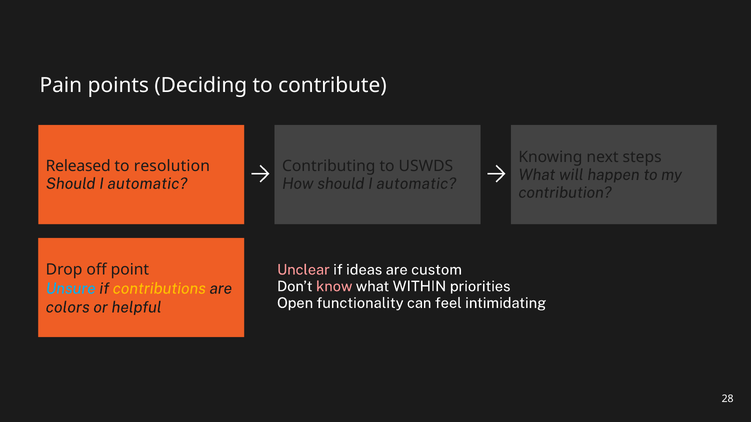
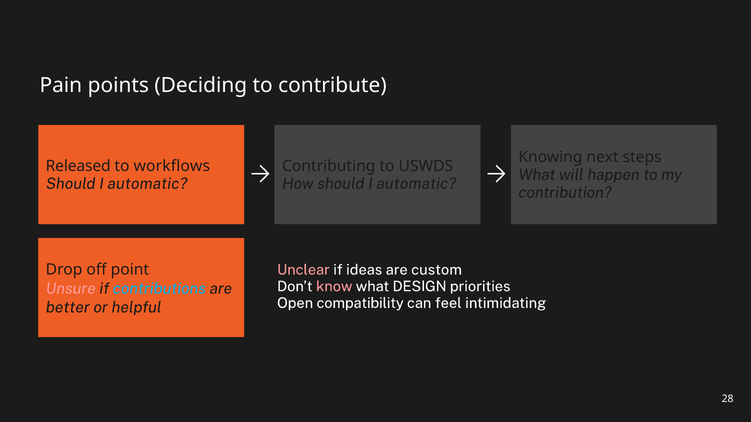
resolution: resolution -> workflows (172, 166)
WITHIN: WITHIN -> DESIGN (420, 287)
Unsure colour: light blue -> pink (71, 289)
contributions colour: yellow -> light blue (159, 289)
functionality: functionality -> compatibility (360, 303)
colors: colors -> better (68, 308)
